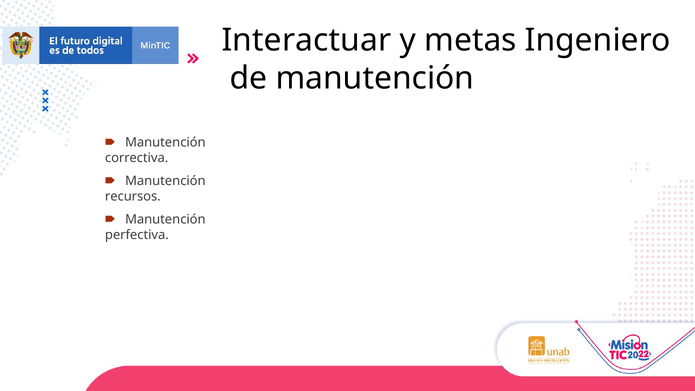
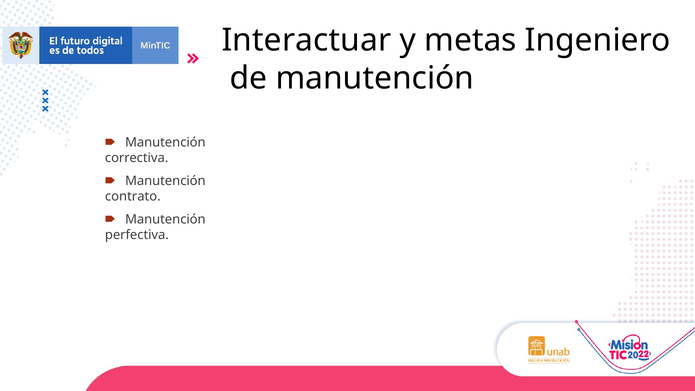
recursos: recursos -> contrato (133, 196)
